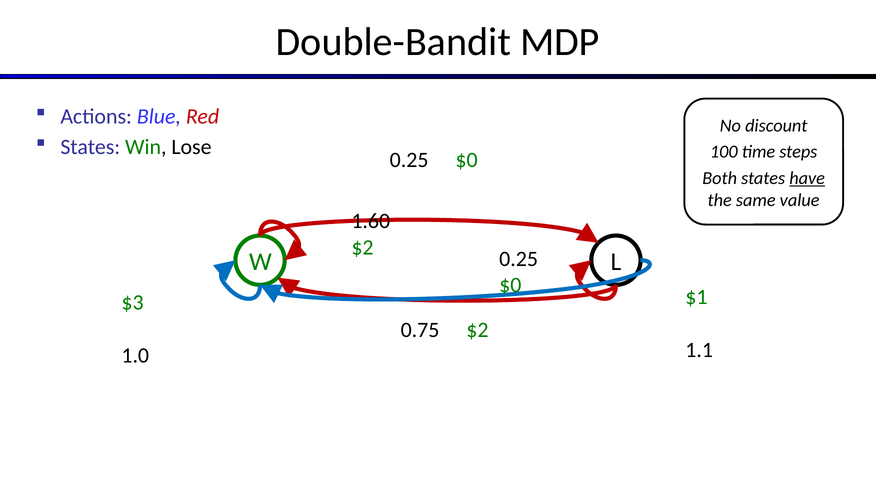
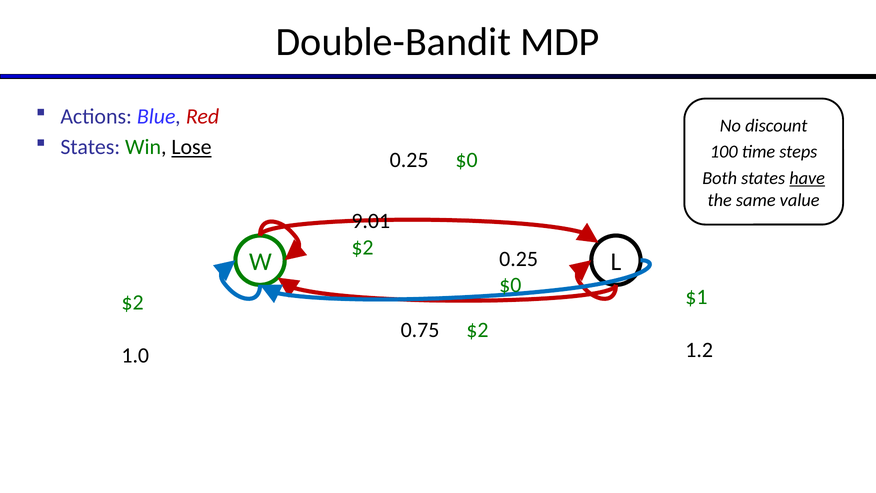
Lose underline: none -> present (191, 147)
1.60: 1.60 -> 9.01 (371, 221)
$3: $3 -> $2 (133, 303)
1.1: 1.1 -> 1.2 (699, 350)
